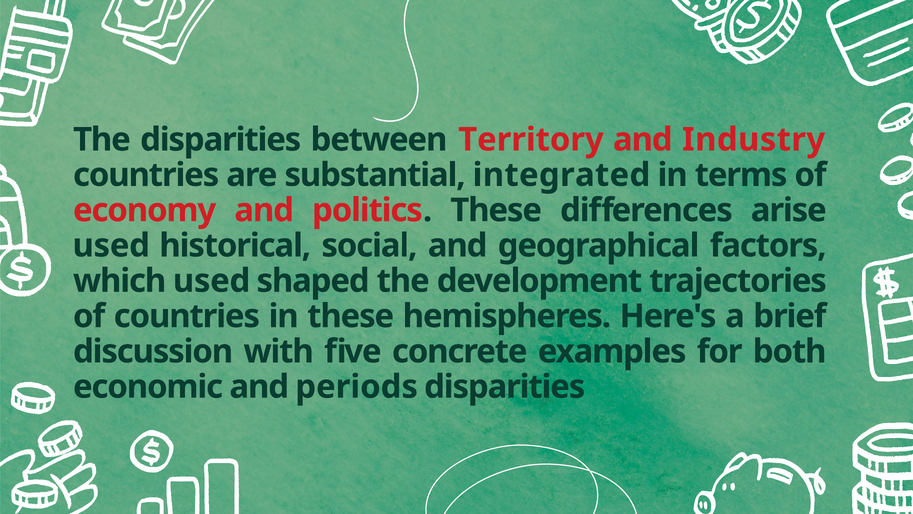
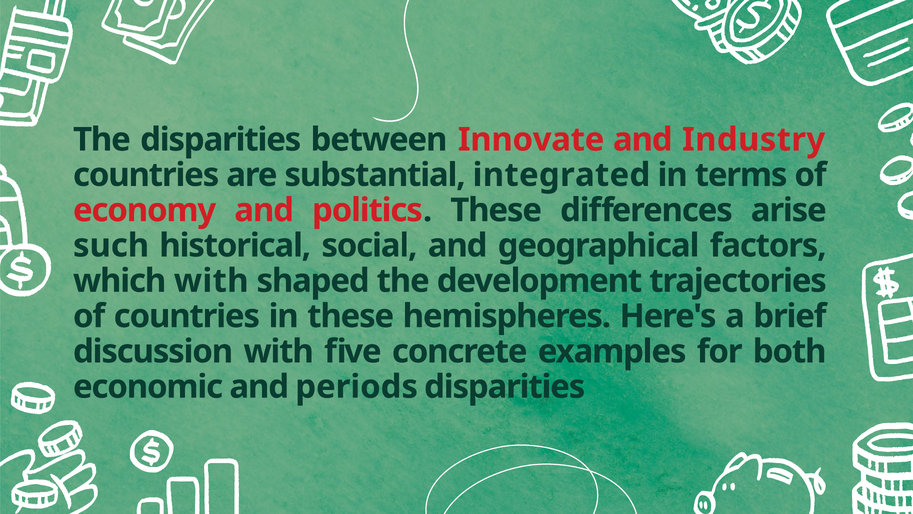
Territory: Territory -> Innovate (531, 140)
used: used -> such (111, 245)
which used: used -> with (211, 281)
